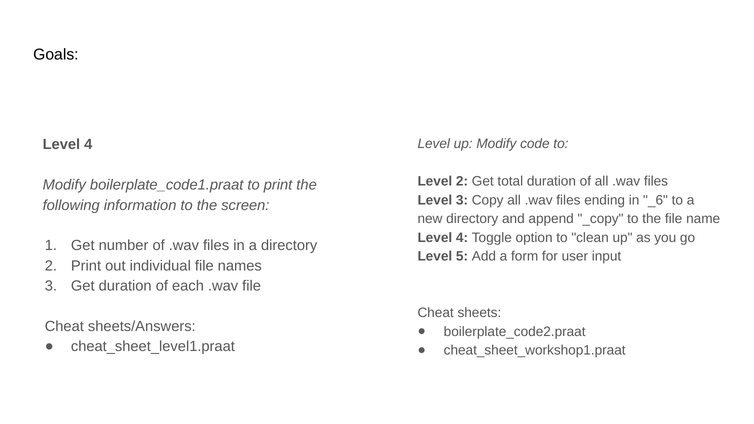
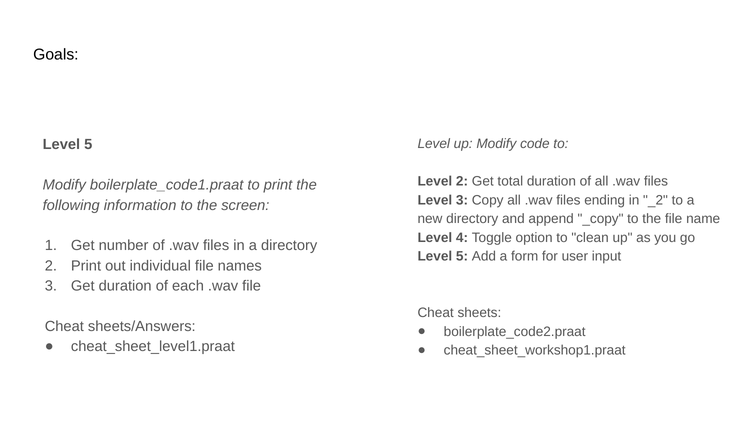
4: 4 -> 5 (88, 145)
_6: _6 -> _2 (656, 200)
